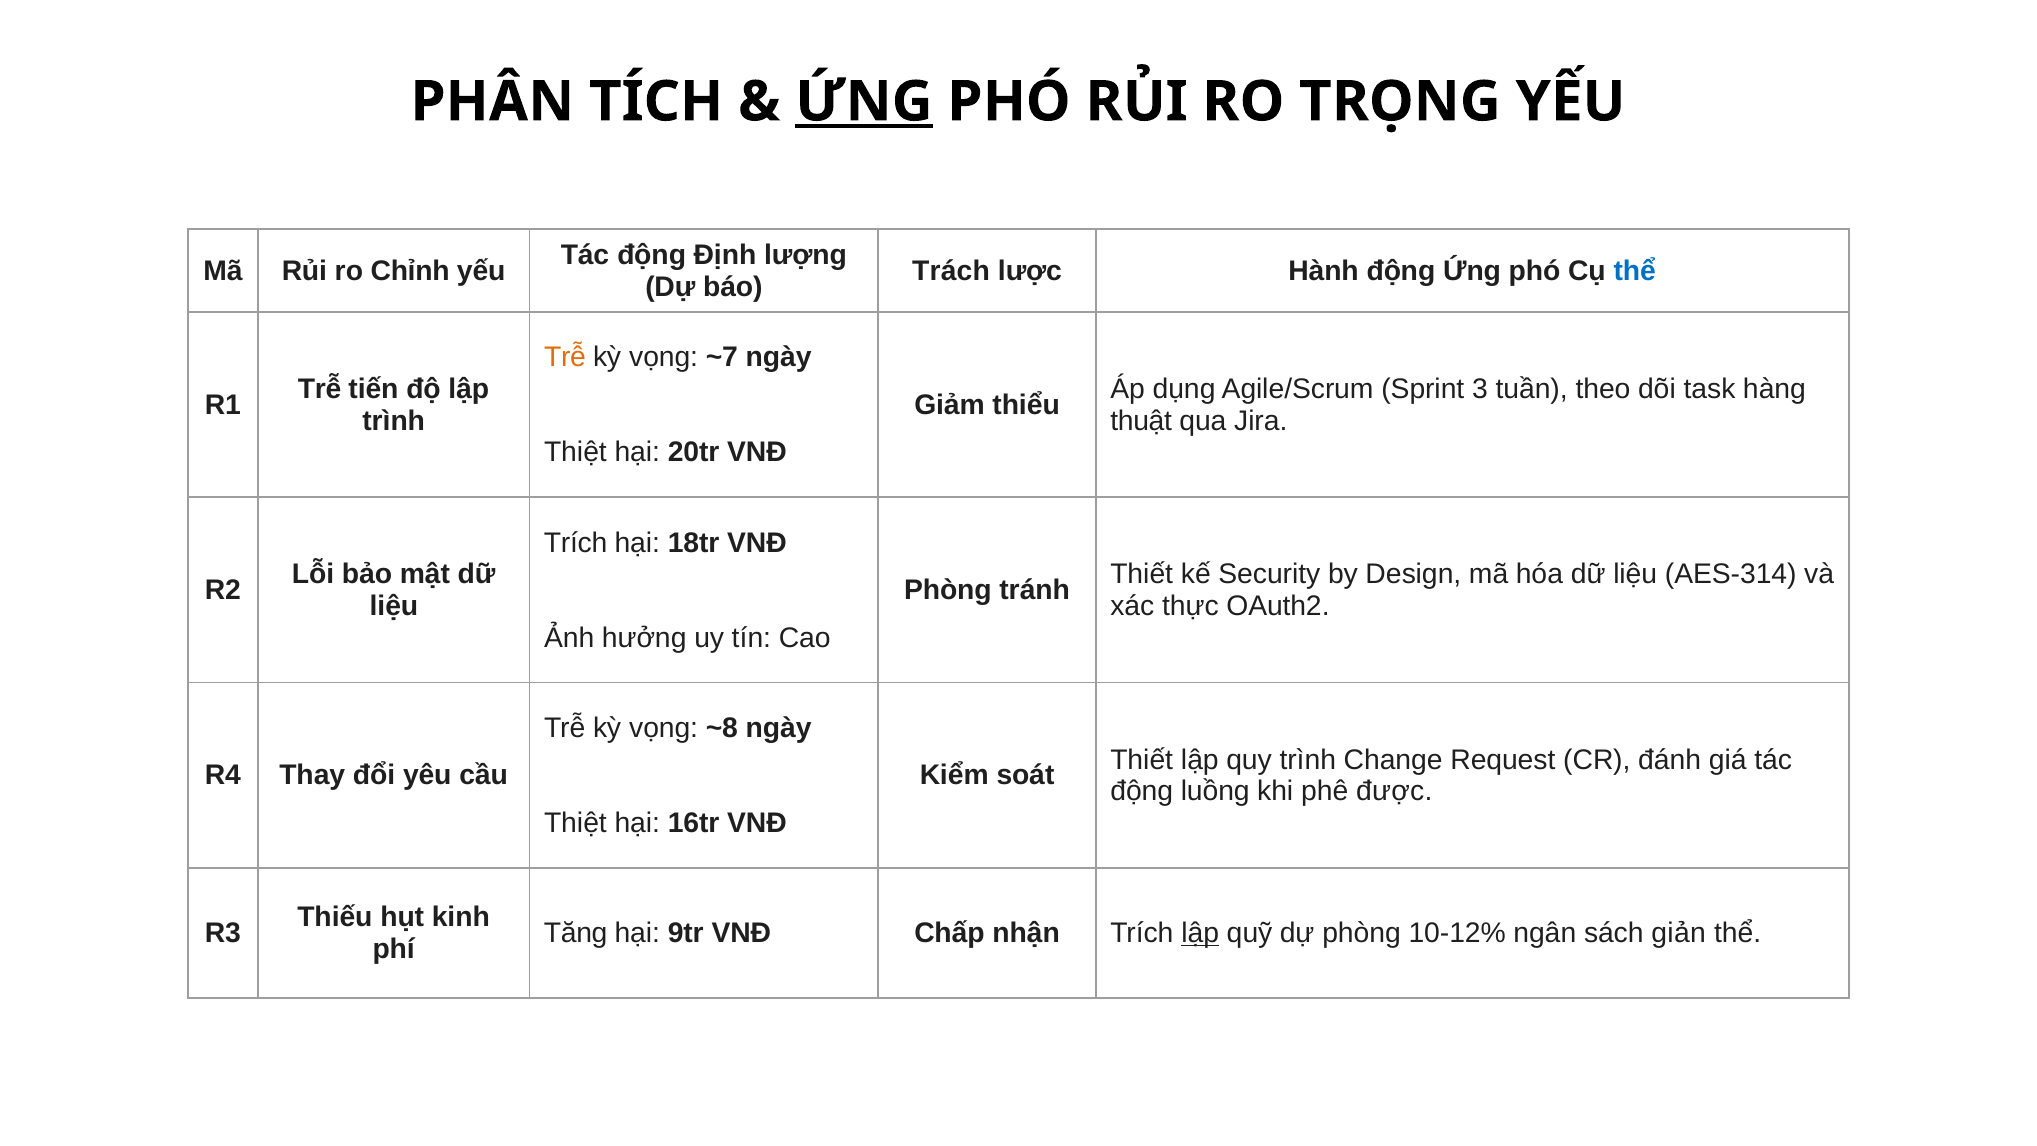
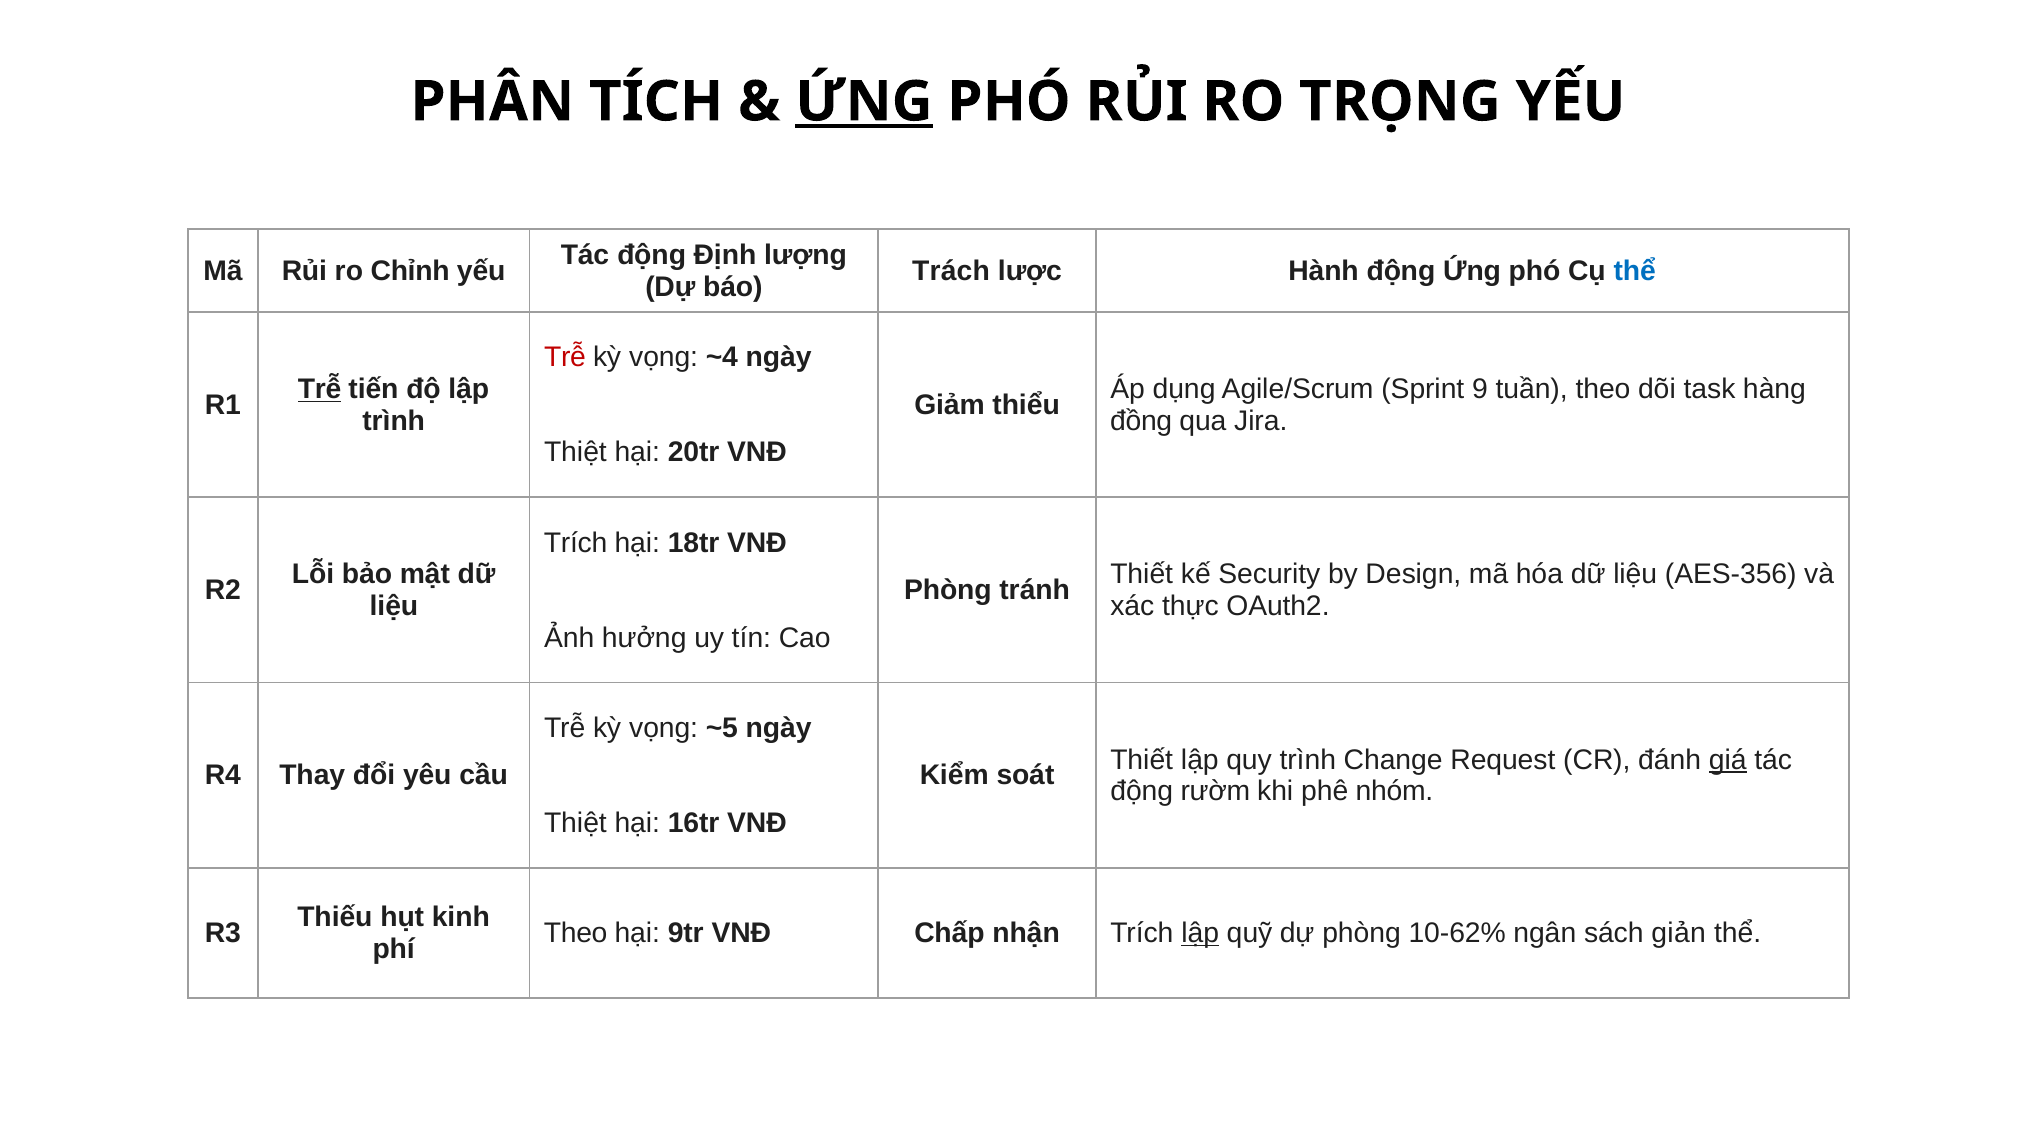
Trễ colour: orange -> red (565, 358)
~7: ~7 -> ~4 (722, 358)
Trễ underline: none -> present (320, 389)
3: 3 -> 9 (1480, 389)
thuật: thuật -> đồng (1141, 421)
AES-314: AES-314 -> AES-356 (1731, 574)
~8: ~8 -> ~5 (722, 728)
giá underline: none -> present (1728, 760)
luồng: luồng -> rườm (1215, 791)
được: được -> nhóm (1394, 791)
Tăng: Tăng -> Theo (576, 933)
10-12%: 10-12% -> 10-62% (1457, 933)
